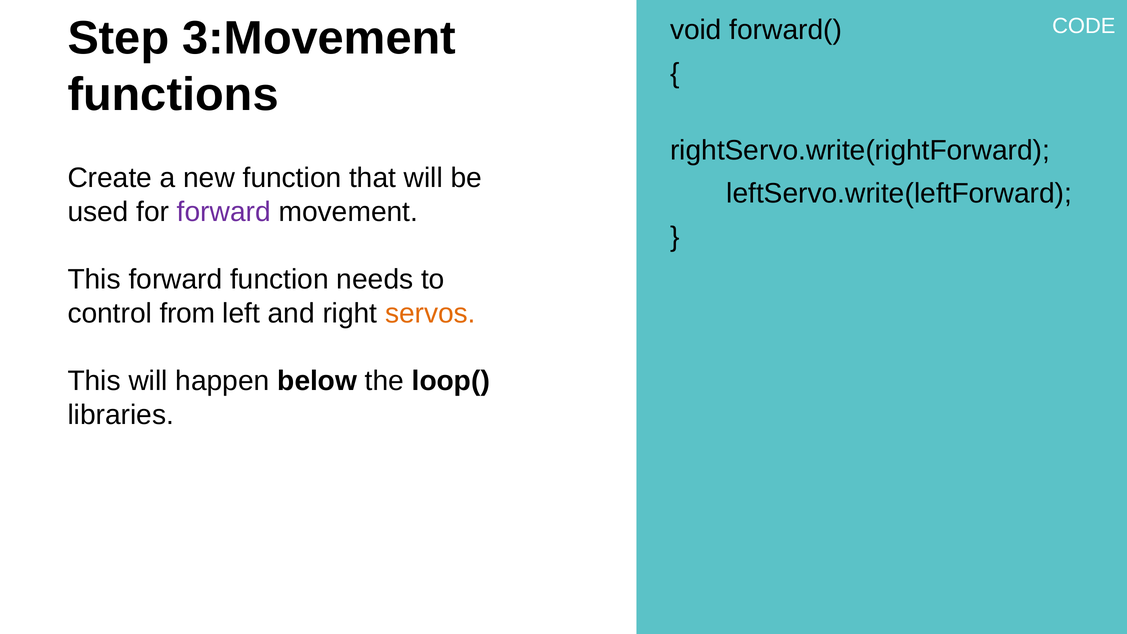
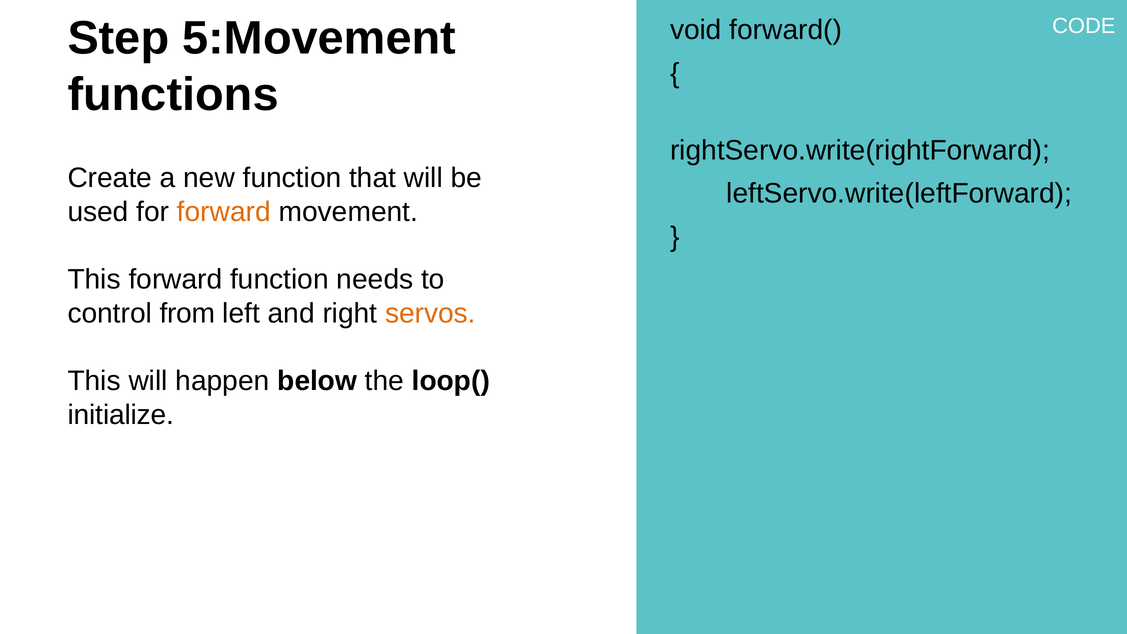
3:Movement: 3:Movement -> 5:Movement (319, 38)
forward colour: purple -> orange (224, 212)
libraries: libraries -> initialize (121, 415)
